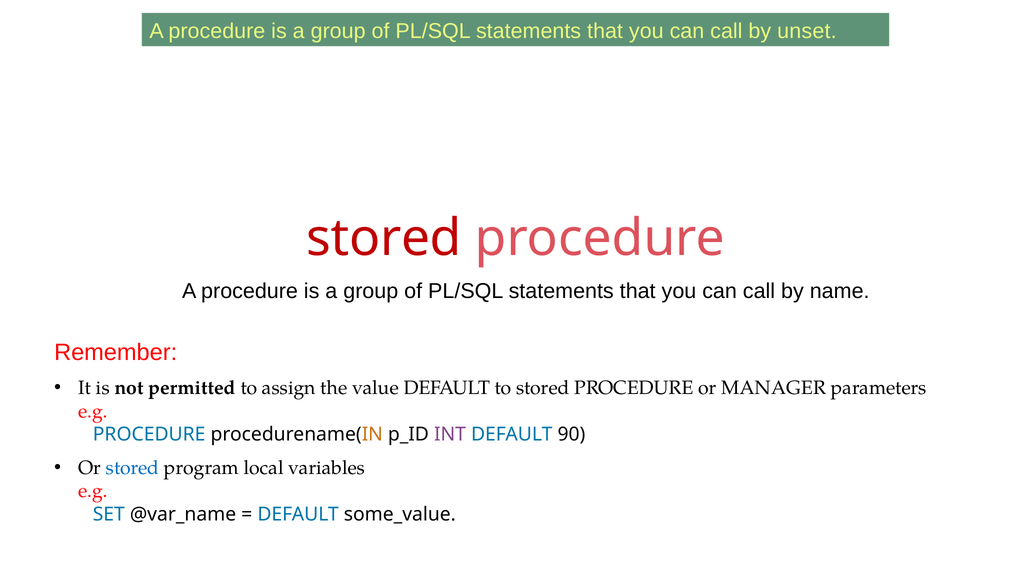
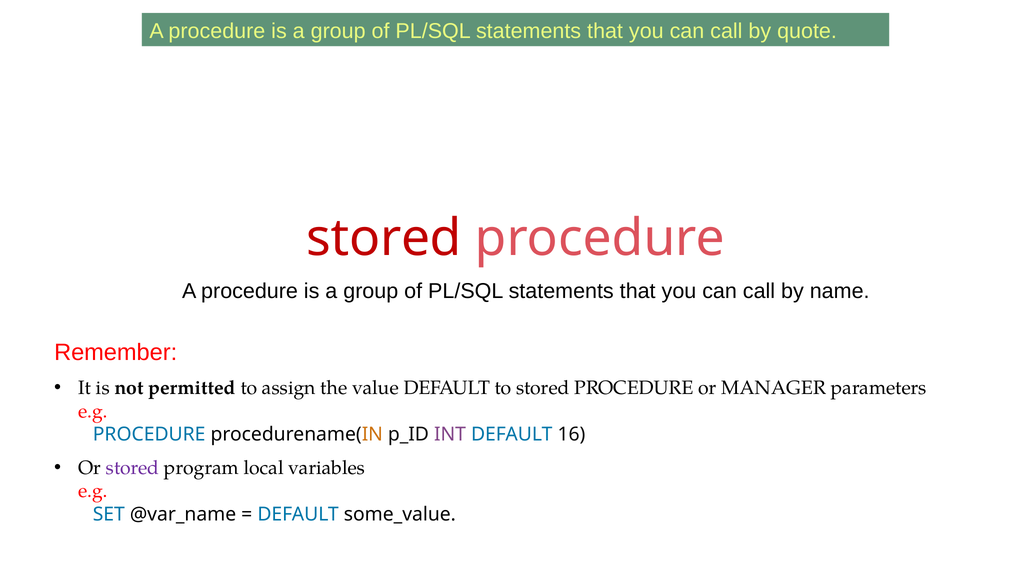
unset: unset -> quote (807, 31)
90: 90 -> 16 (571, 434)
stored colour: blue -> purple (133, 468)
